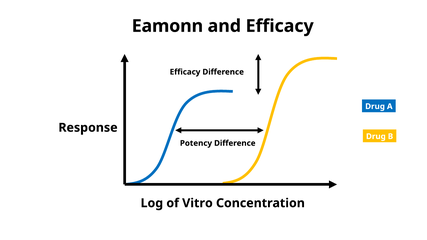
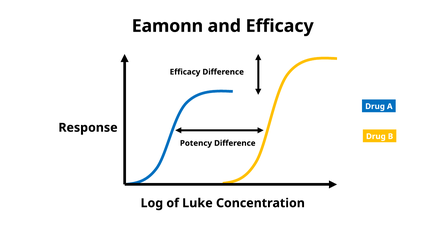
Vitro: Vitro -> Luke (197, 203)
